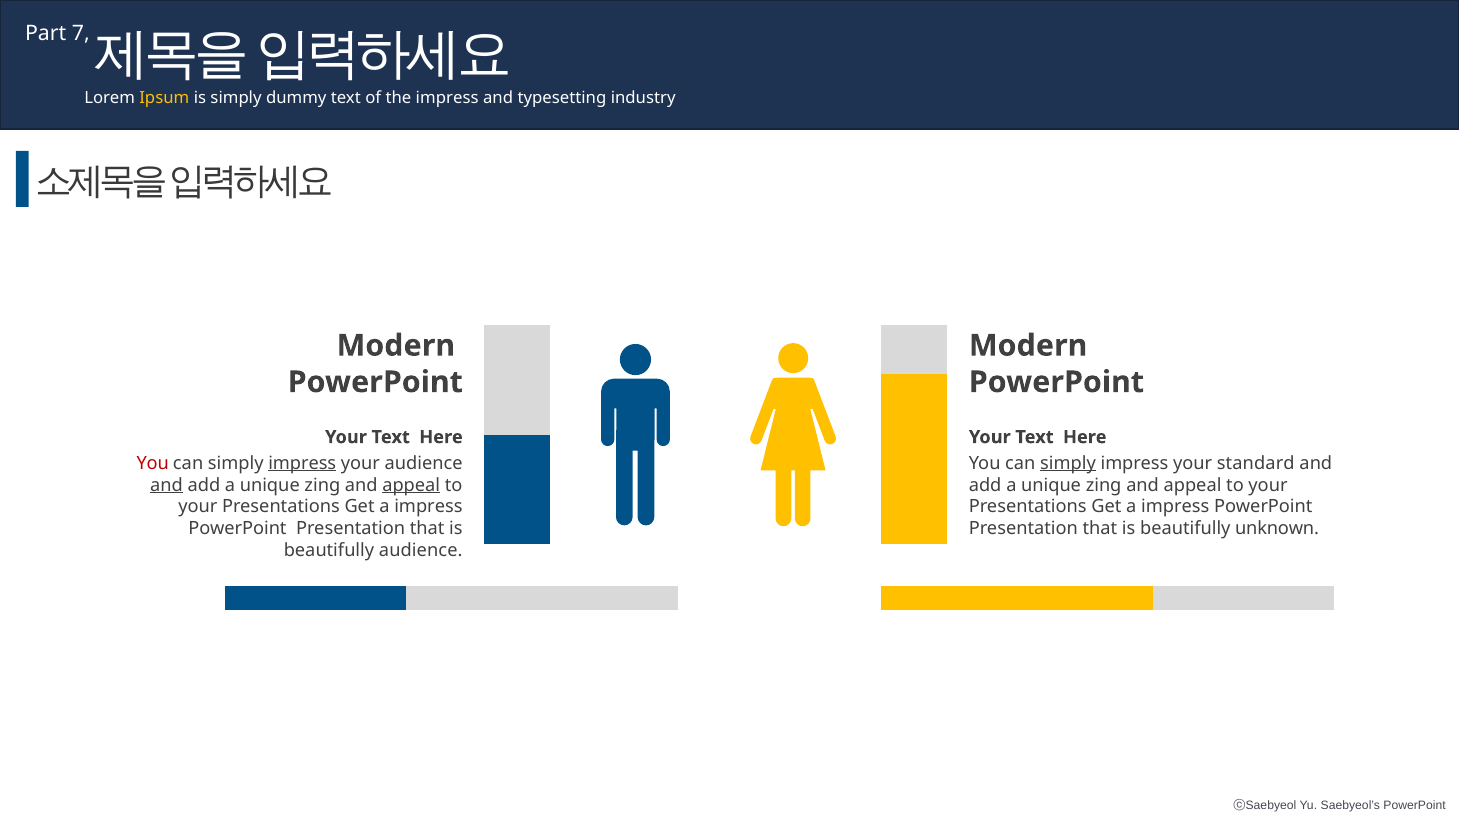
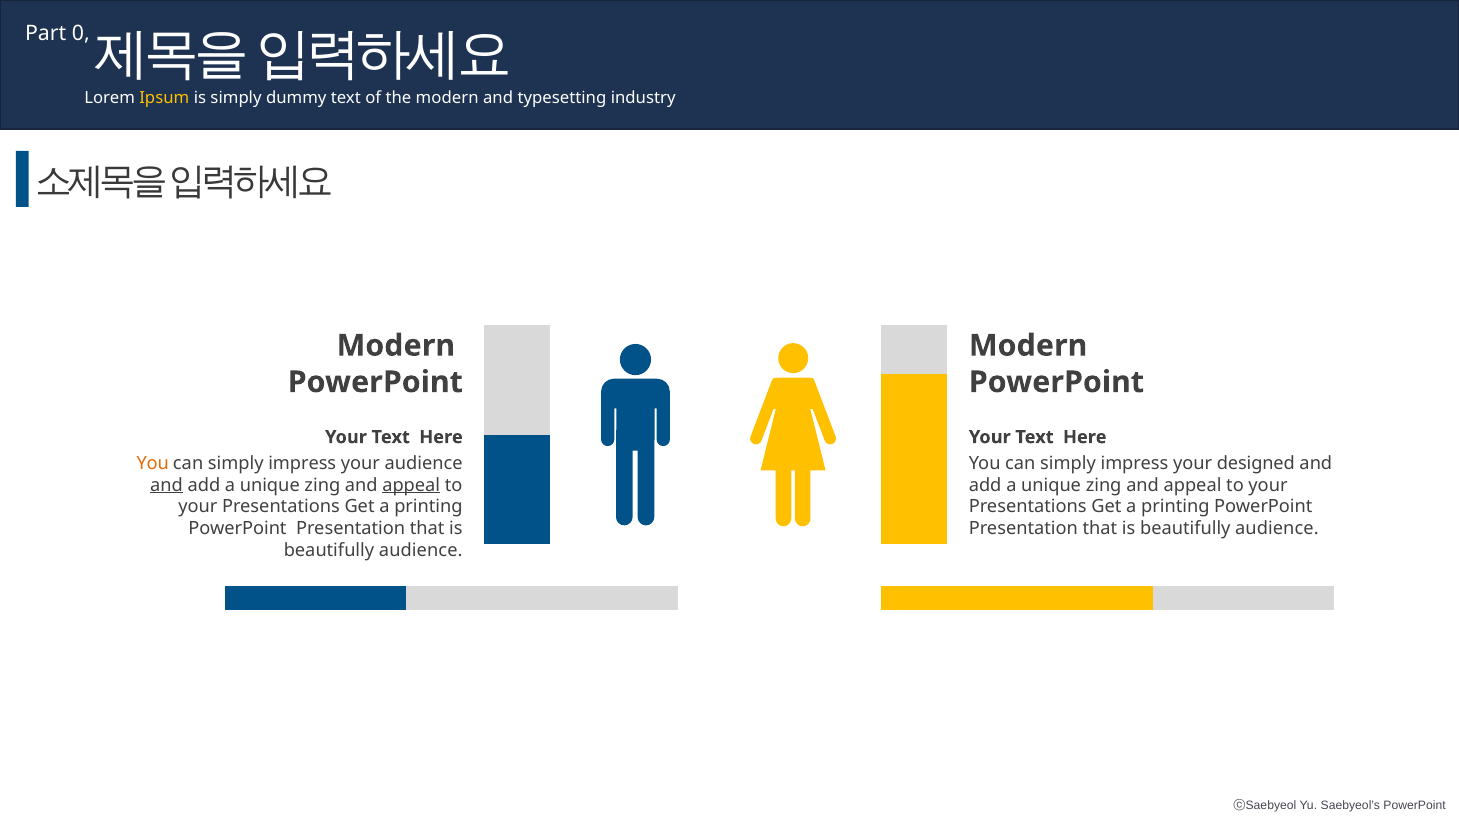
7: 7 -> 0 (81, 34)
the impress: impress -> modern (447, 97)
You colour: red -> orange (153, 463)
impress underline: present -> none (302, 463)
simply underline: present -> none (1068, 463)
standard: standard -> designed (1256, 463)
impress: impress -> printing (428, 507)
impress: impress -> printing (1175, 507)
unknown: unknown -> audience (1277, 529)
